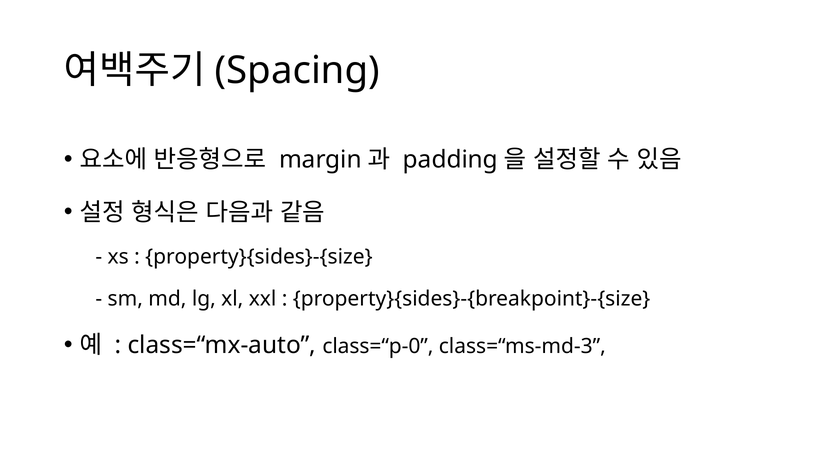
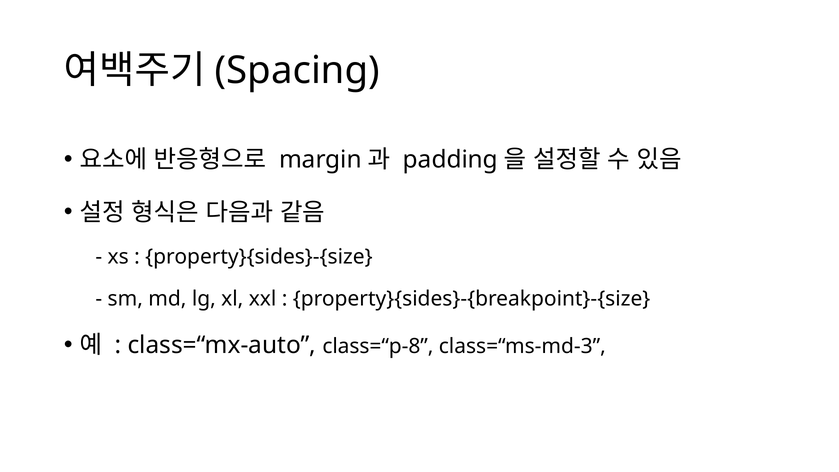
class=“p-0: class=“p-0 -> class=“p-8 (378, 346)
